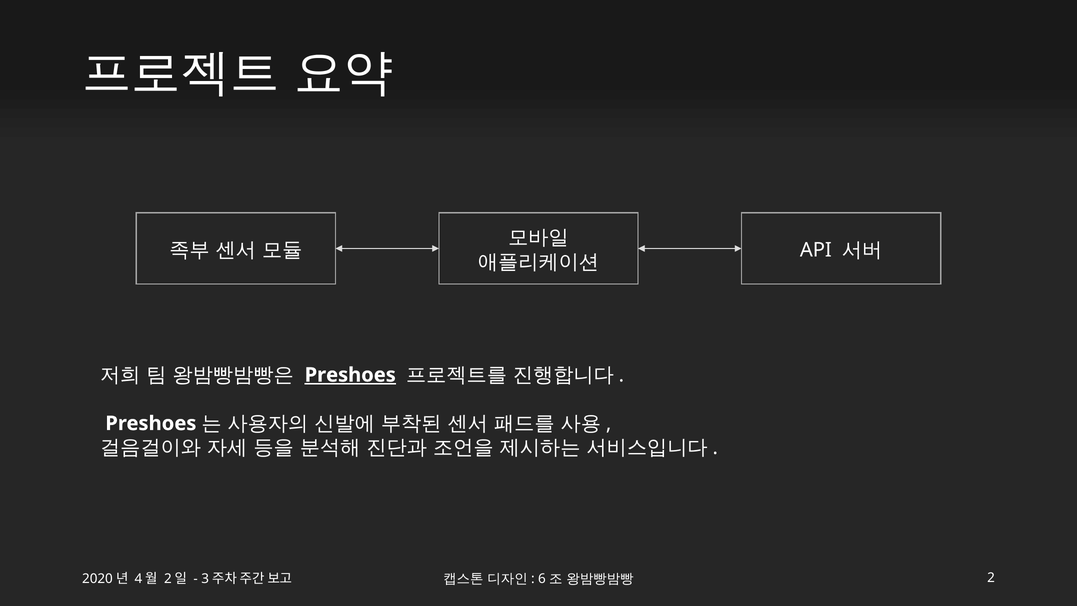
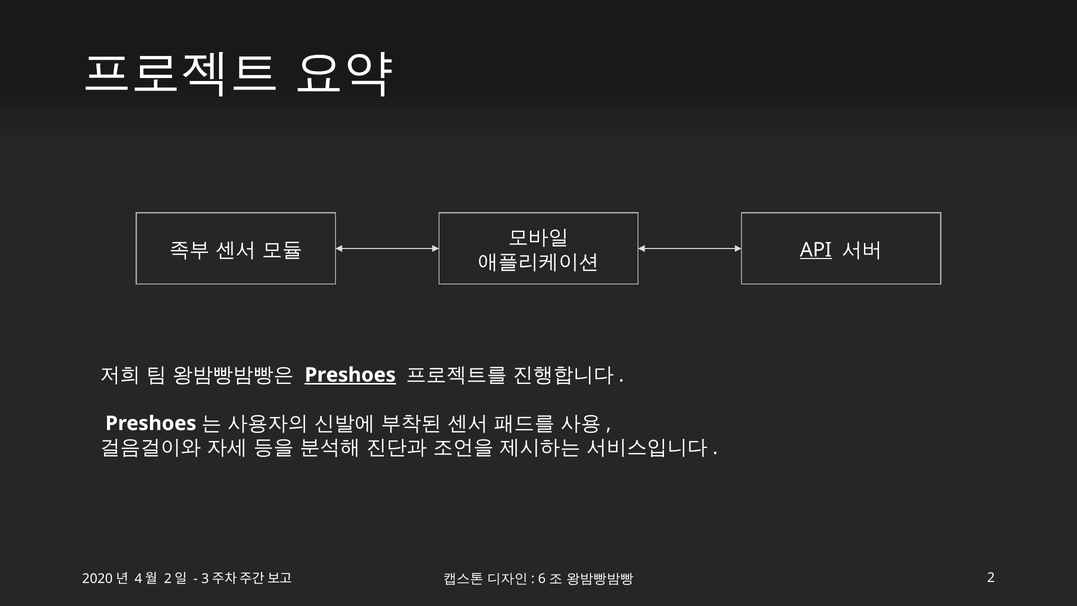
API underline: none -> present (816, 250)
